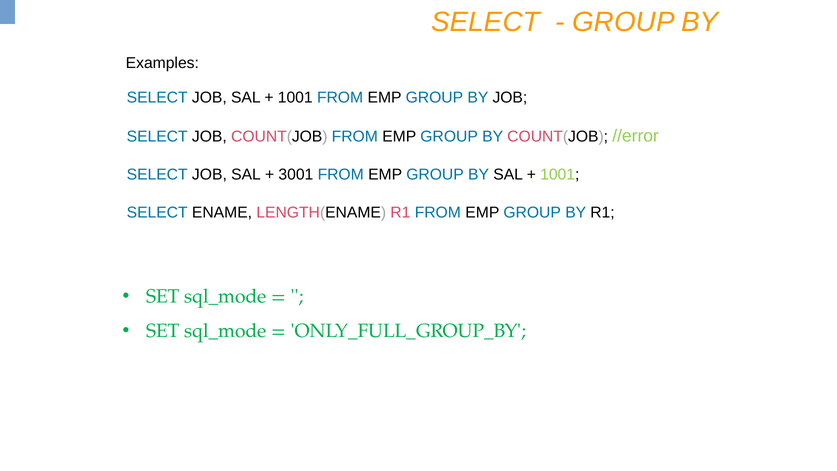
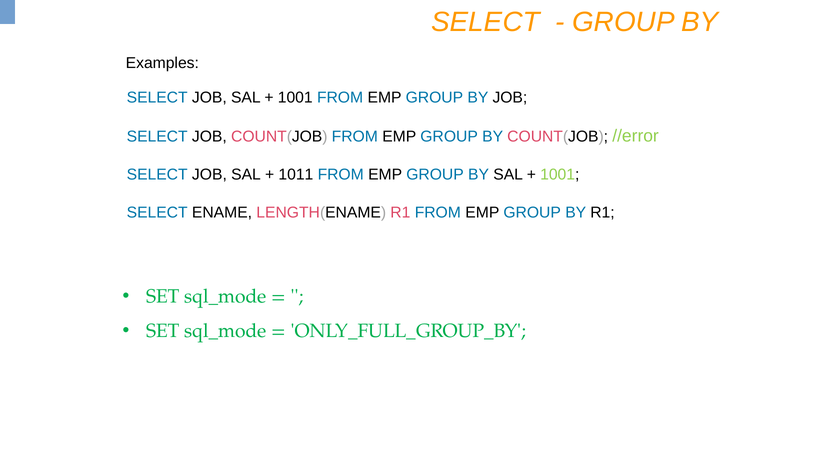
3001: 3001 -> 1011 (296, 175)
